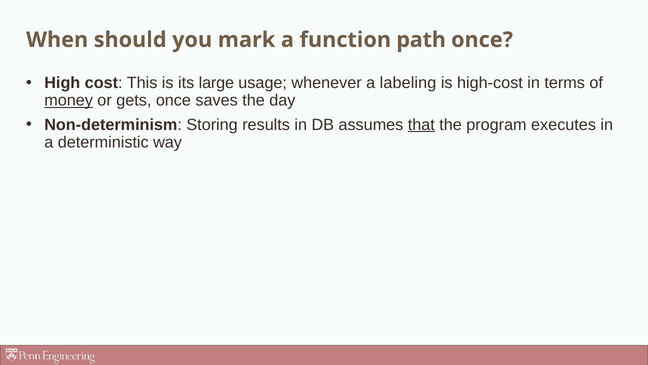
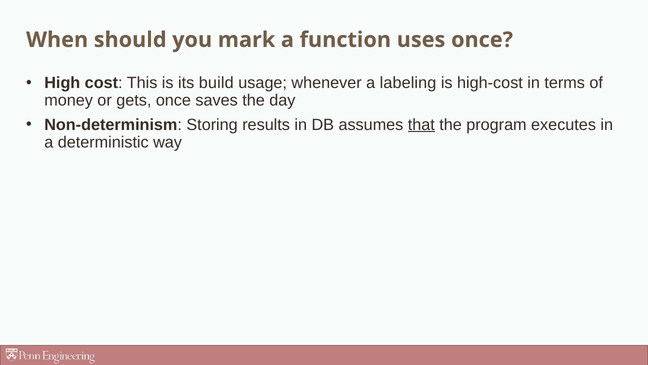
path: path -> uses (421, 40)
large: large -> build (216, 83)
money underline: present -> none (69, 100)
